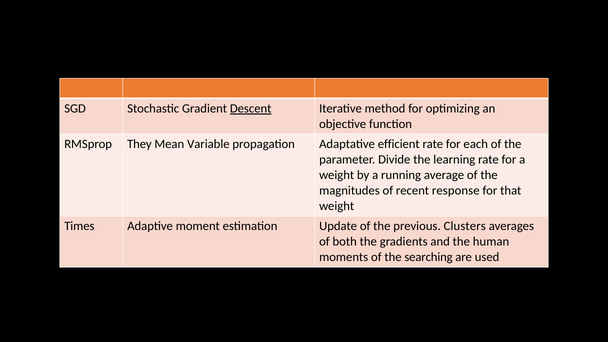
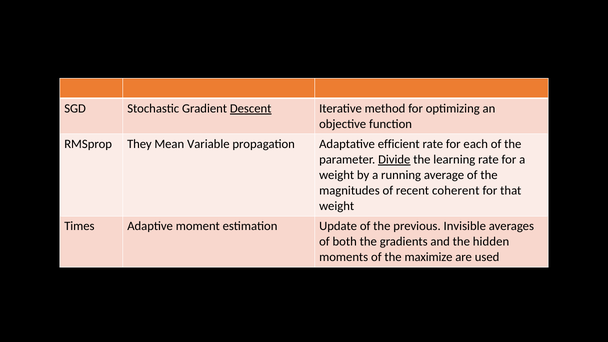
Divide underline: none -> present (394, 160)
response: response -> coherent (456, 191)
Clusters: Clusters -> Invisible (465, 226)
human: human -> hidden (491, 242)
searching: searching -> maximize (429, 257)
